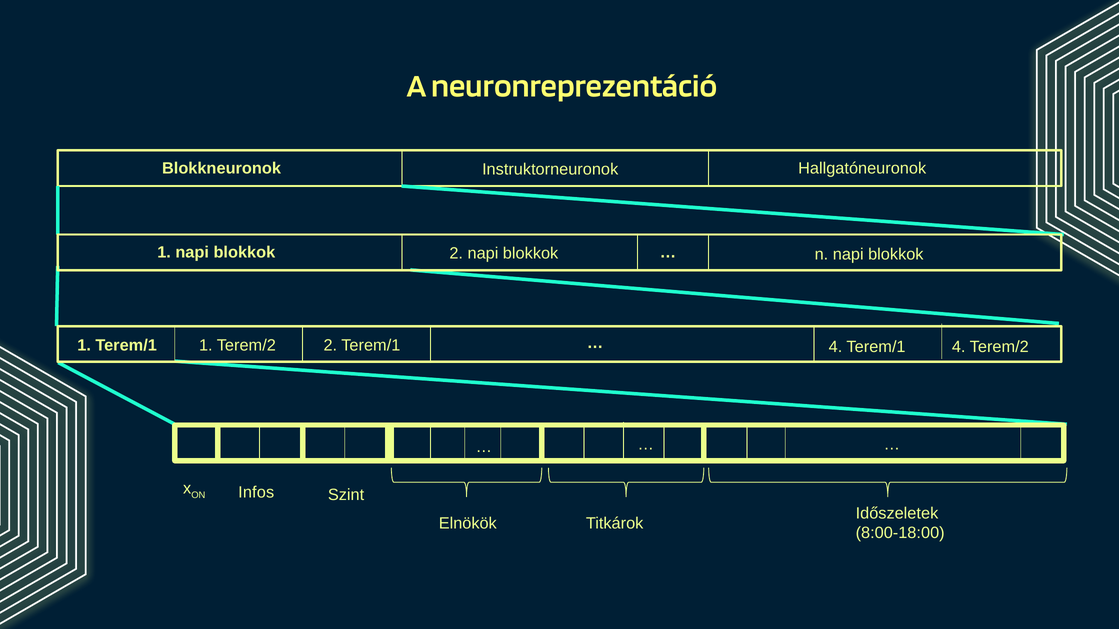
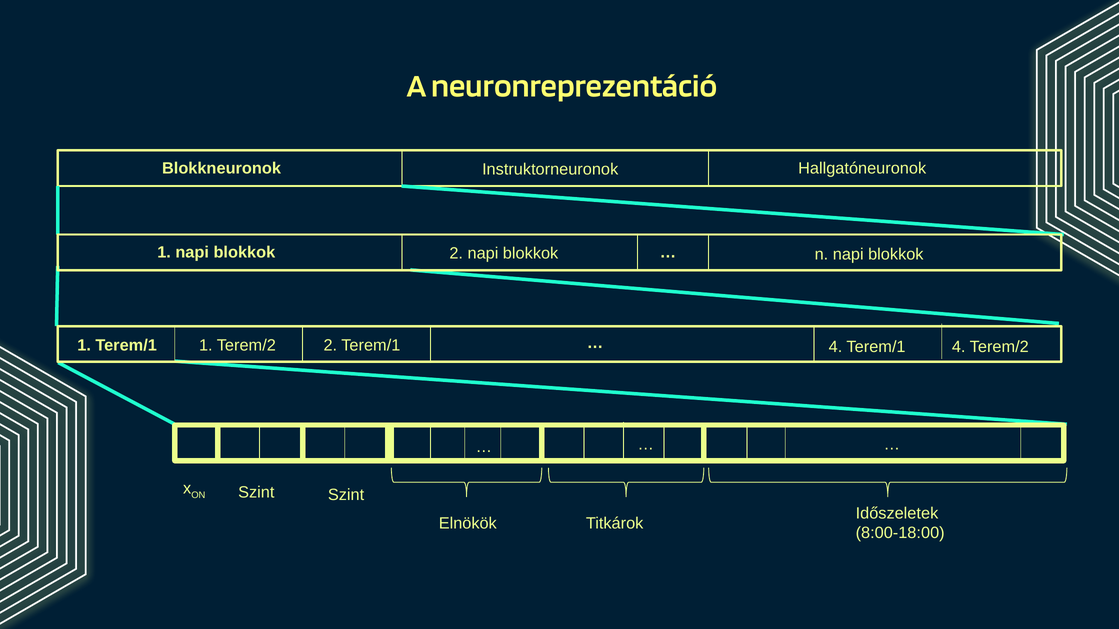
Infos: Infos -> Szint (256, 493)
